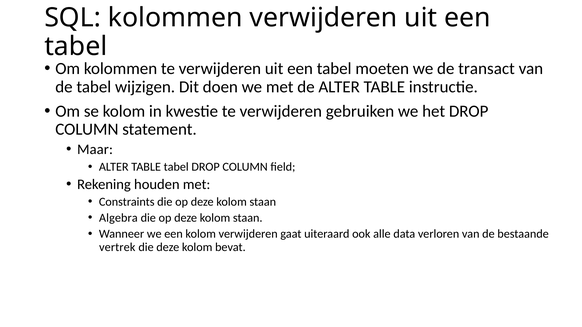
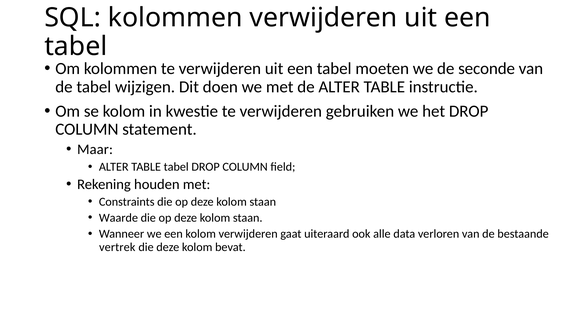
transact: transact -> seconde (487, 69)
Algebra: Algebra -> Waarde (118, 218)
